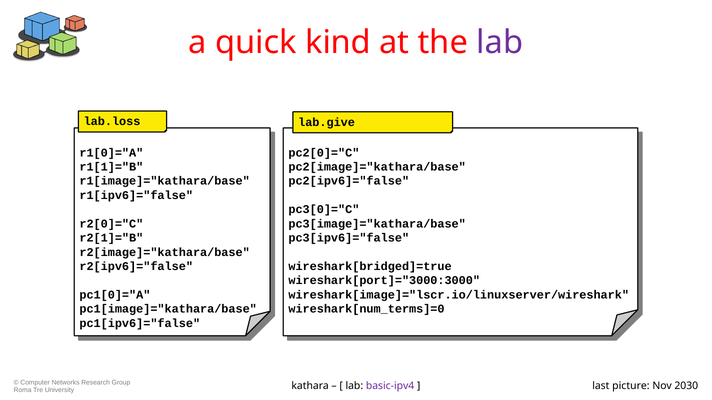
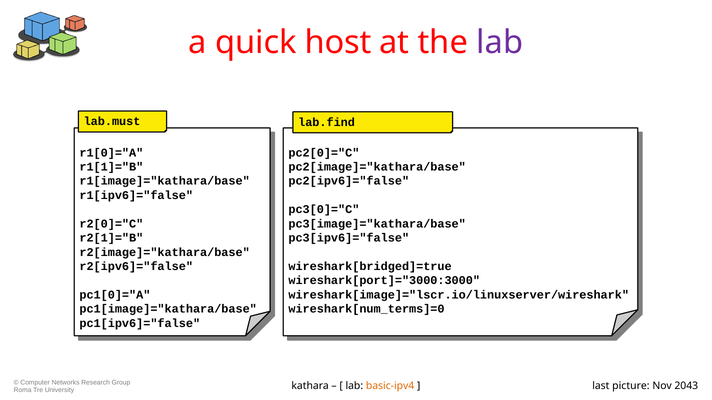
kind: kind -> host (338, 42)
lab.loss: lab.loss -> lab.must (112, 122)
lab.give: lab.give -> lab.find (327, 122)
basic-ipv4 colour: purple -> orange (390, 386)
2030: 2030 -> 2043 (686, 386)
